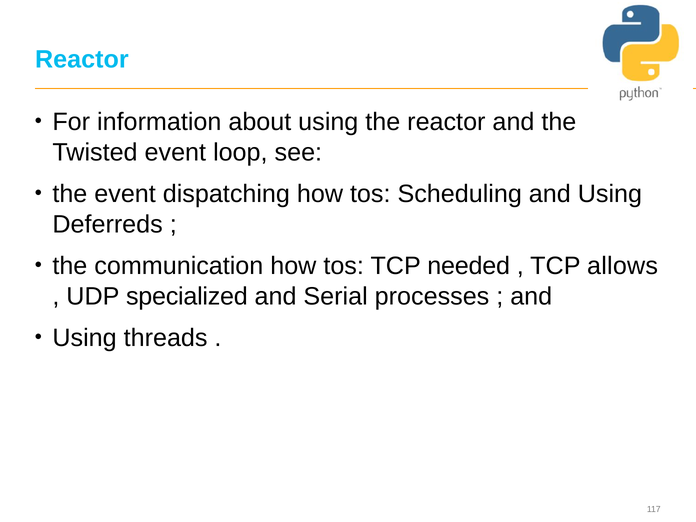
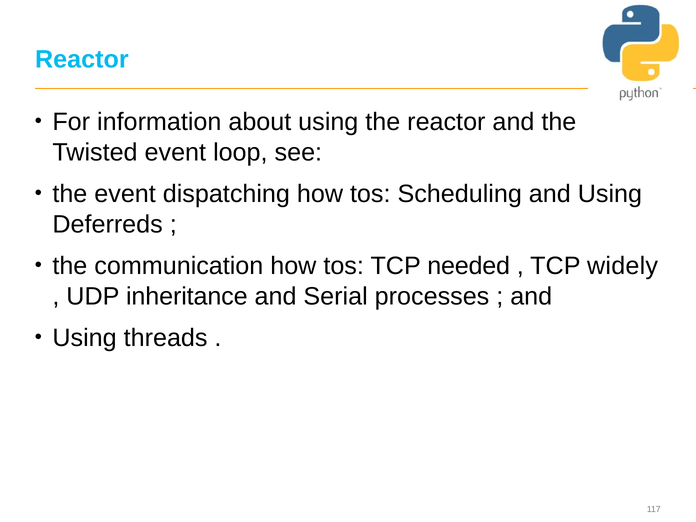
allows: allows -> widely (623, 266)
specialized: specialized -> inheritance (187, 296)
